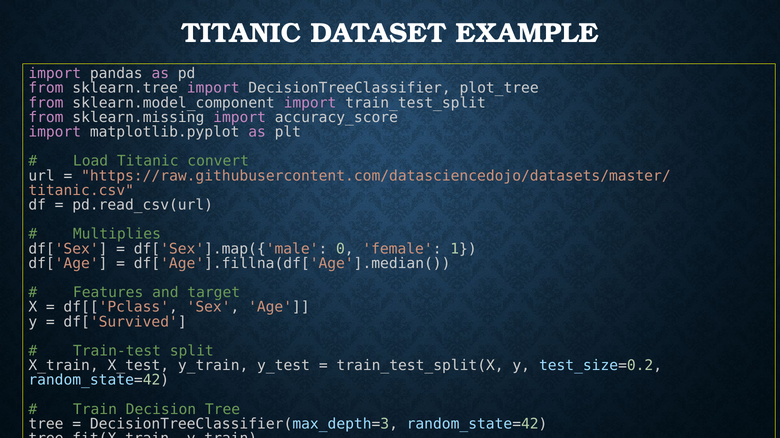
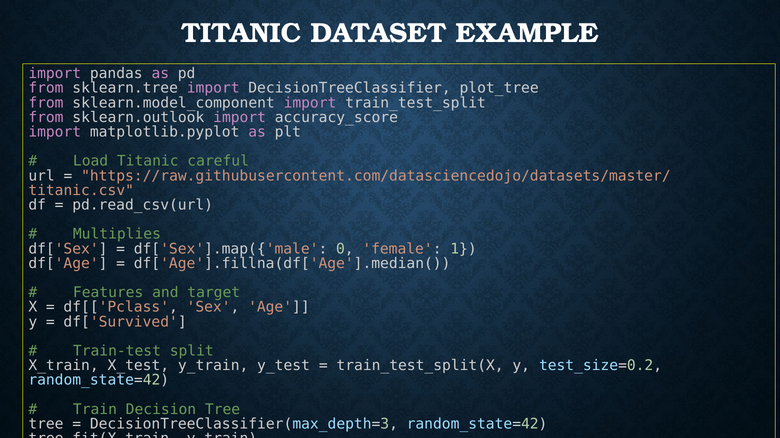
sklearn.missing: sklearn.missing -> sklearn.outlook (138, 118)
convert: convert -> careful (218, 161)
